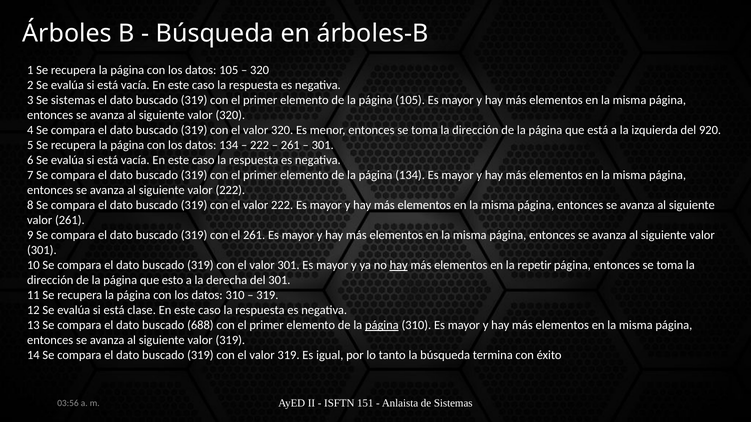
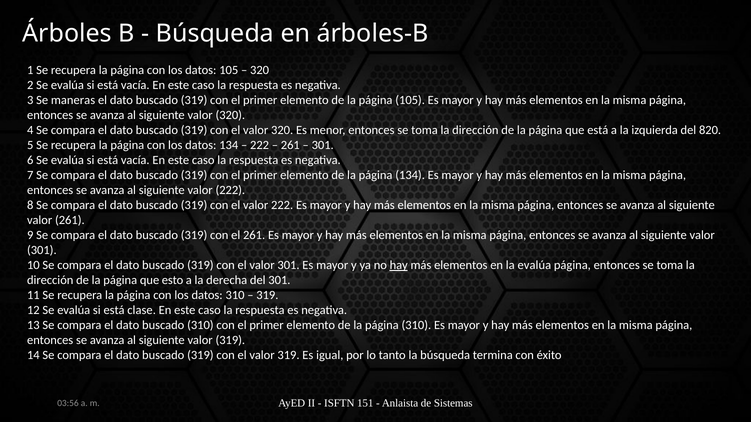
Se sistemas: sistemas -> maneras (73, 100)
920: 920 -> 820 (710, 130)
la repetir: repetir -> evalúa (534, 265)
buscado 688: 688 -> 310 (200, 325)
página underline: present -> none (382, 325)
